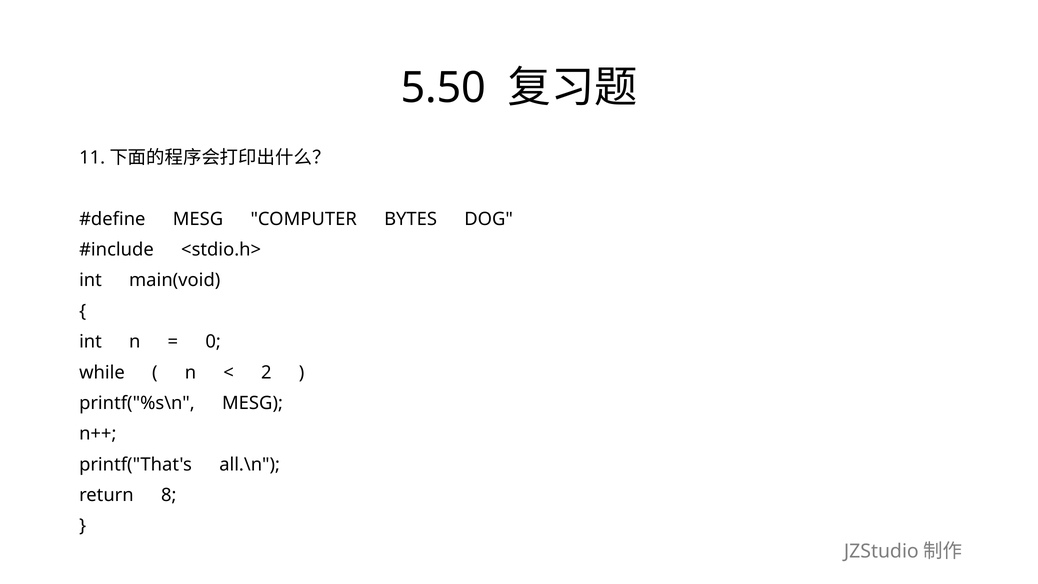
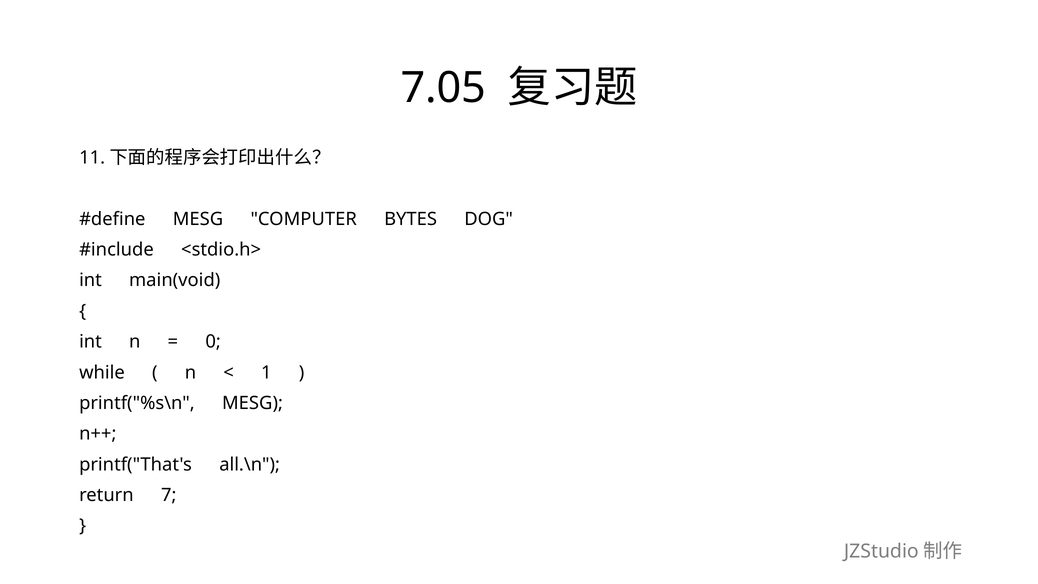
5.50: 5.50 -> 7.05 (443, 88)
2: 2 -> 1 (266, 372)
8: 8 -> 7 (169, 495)
